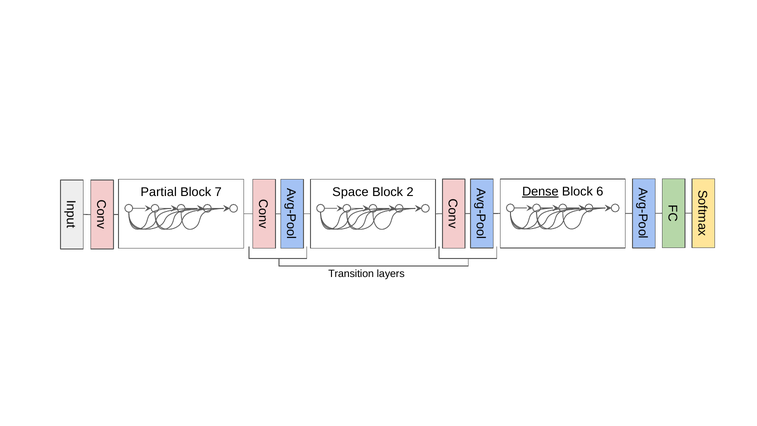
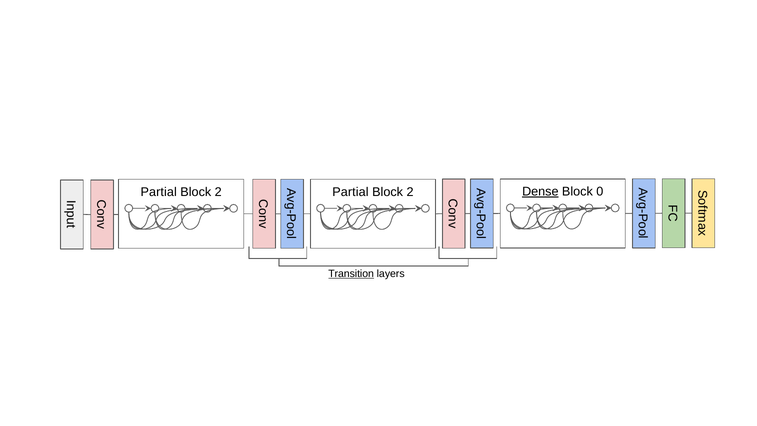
7: 7 -> 2 (218, 192)
Space: Space -> Partial (350, 192)
6: 6 -> 0 (600, 192)
Transition underline: none -> present (351, 274)
